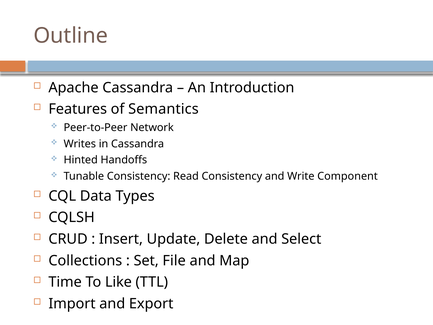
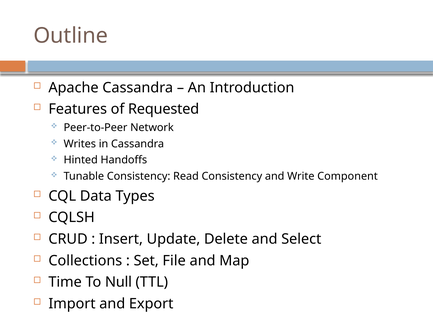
Semantics: Semantics -> Requested (164, 109)
Like: Like -> Null (118, 282)
